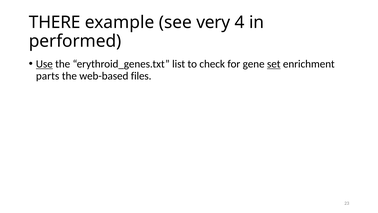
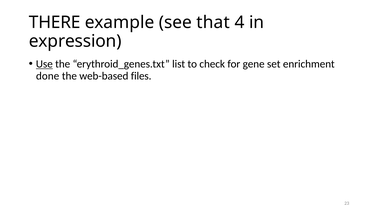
very: very -> that (213, 22)
performed: performed -> expression (75, 41)
set underline: present -> none (274, 64)
parts: parts -> done (48, 76)
